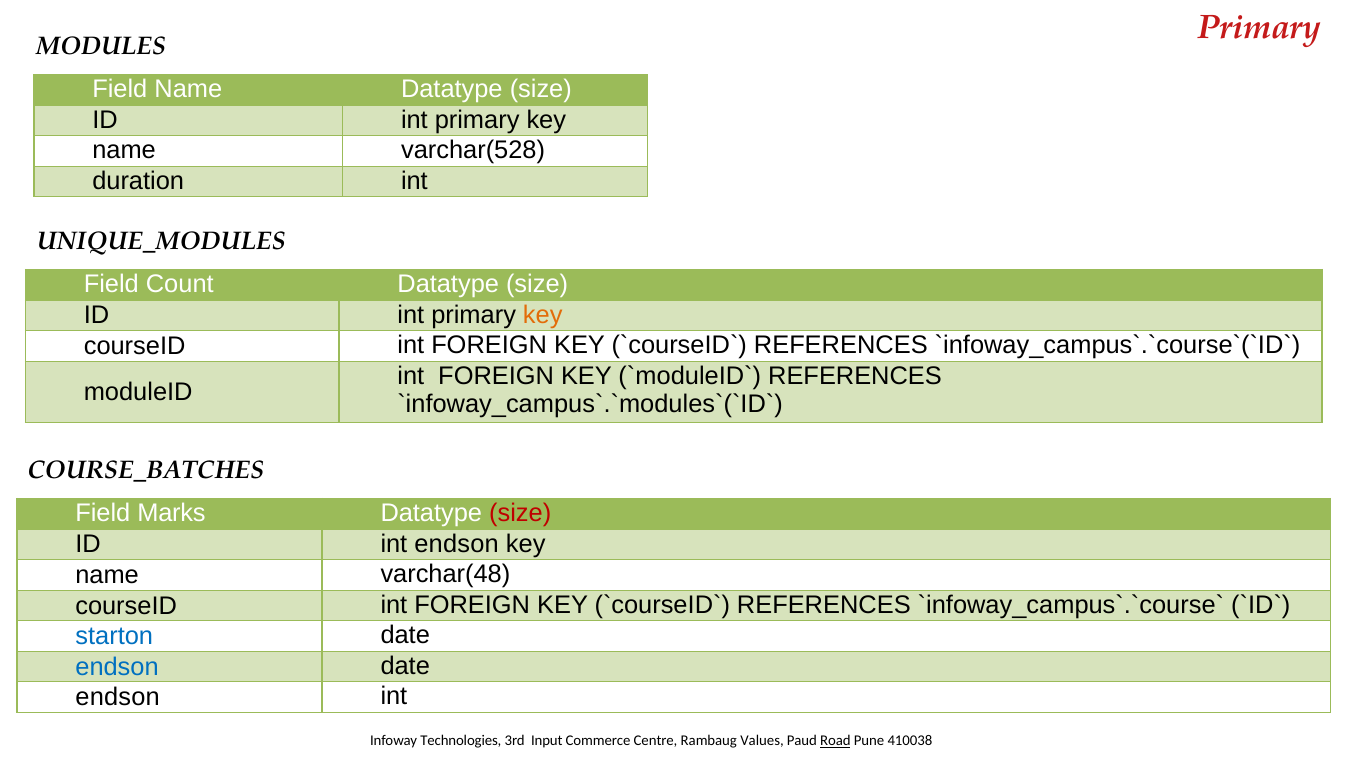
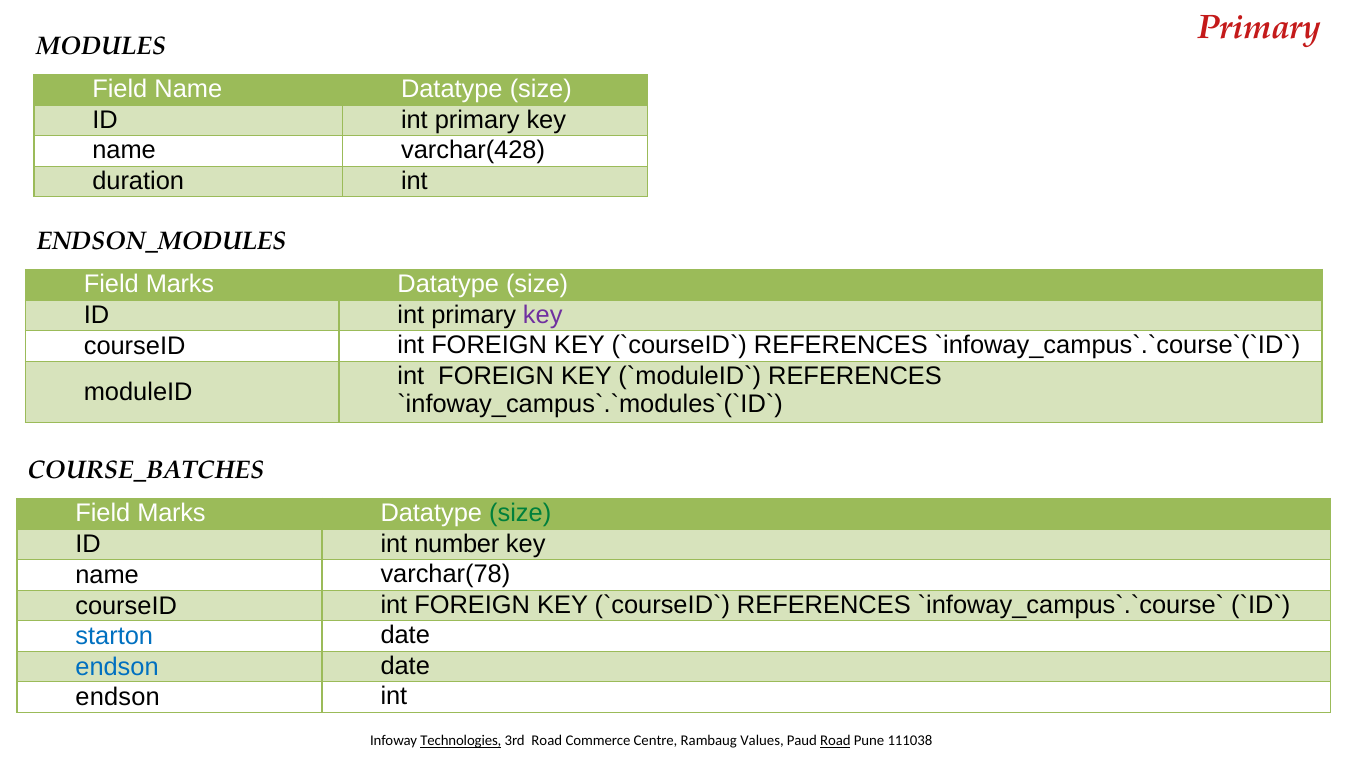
varchar(528: varchar(528 -> varchar(428 (473, 150)
UNIQUE_MODULES: UNIQUE_MODULES -> ENDSON_MODULES (161, 241)
Count: Count -> Marks (180, 284)
key colour: orange -> purple (543, 315)
size colour: red -> green (520, 513)
int endson: endson -> number (457, 544)
varchar(48: varchar(48 -> varchar(78 (445, 574)
Technologies underline: none -> present (461, 741)
3rd Input: Input -> Road (547, 741)
410038: 410038 -> 111038 (910, 741)
